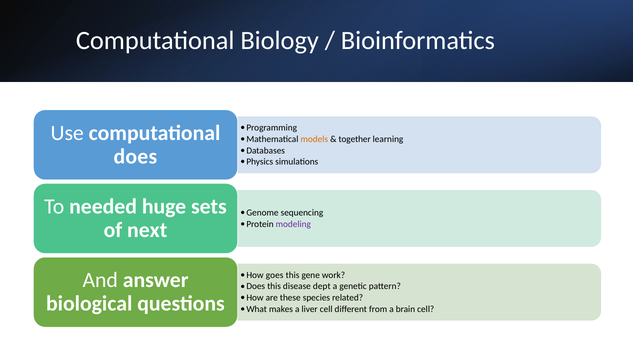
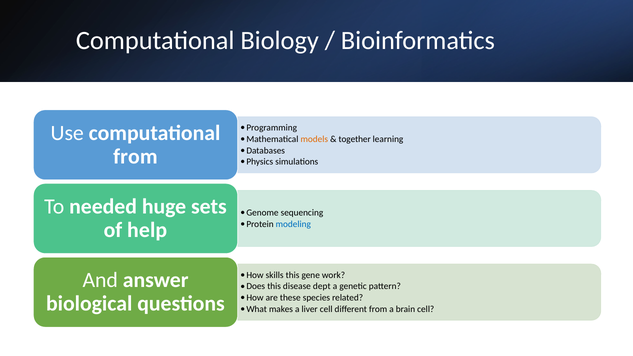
does: does -> from (135, 156)
modeling colour: purple -> blue (293, 224)
next: next -> help (147, 230)
goes: goes -> skills (275, 275)
